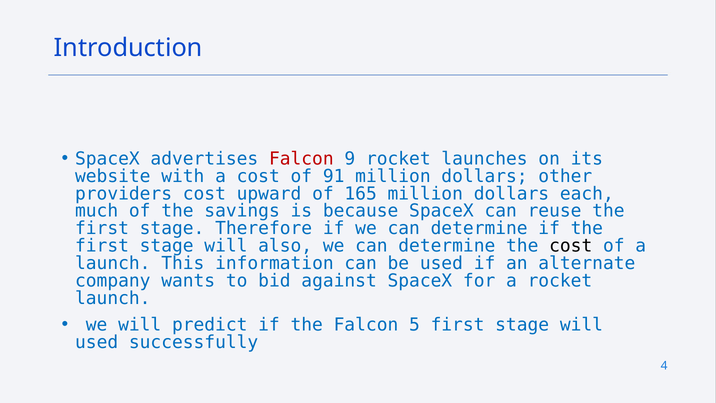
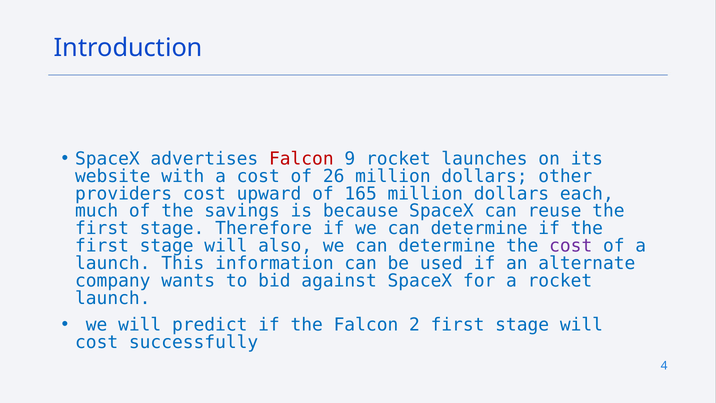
91: 91 -> 26 (334, 176)
cost colour: black -> purple (571, 246)
5: 5 -> 2 (414, 325)
used: used -> cost (97, 342)
